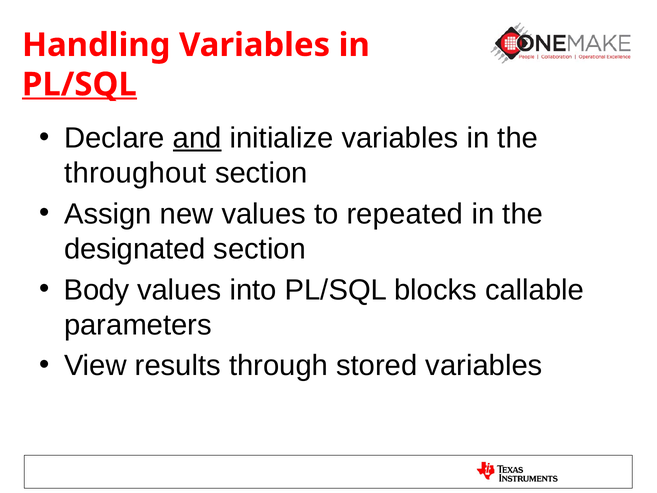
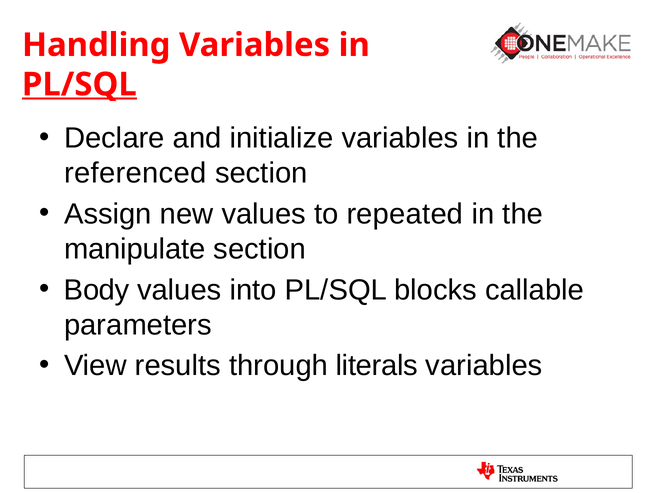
and underline: present -> none (197, 138)
throughout: throughout -> referenced (135, 173)
designated: designated -> manipulate (135, 249)
stored: stored -> literals (377, 366)
